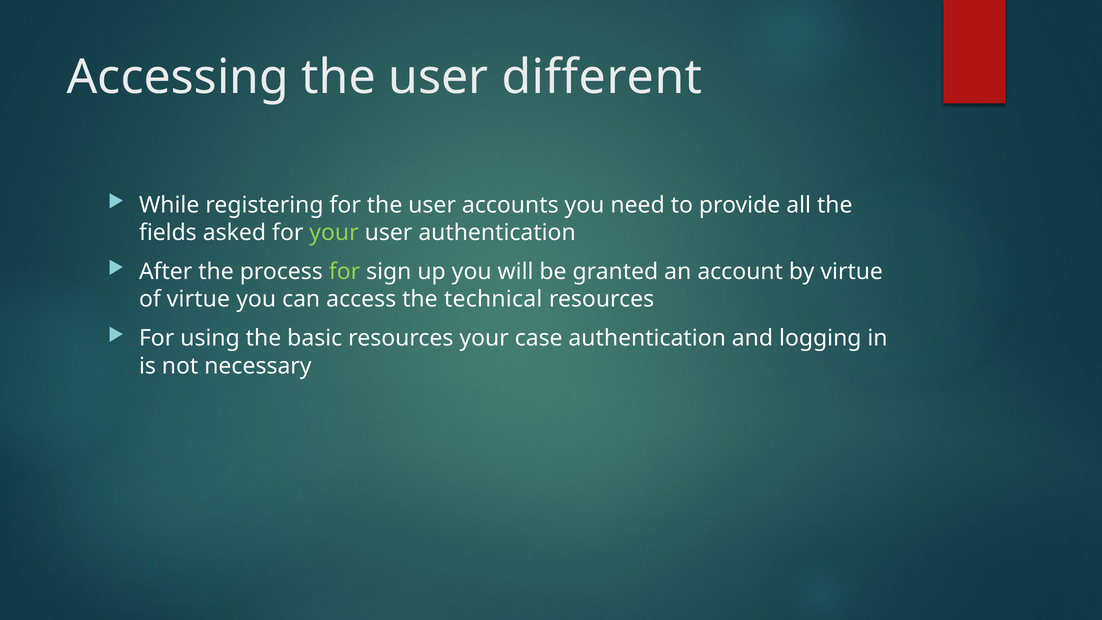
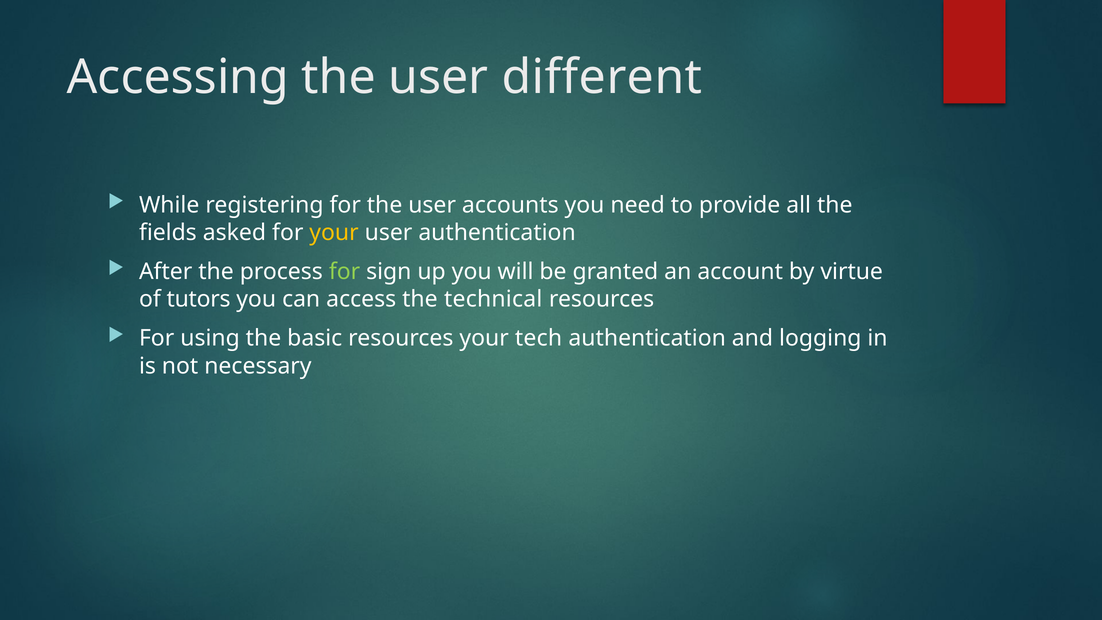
your colour: light green -> yellow (334, 233)
of virtue: virtue -> tutors (199, 299)
case: case -> tech (539, 338)
